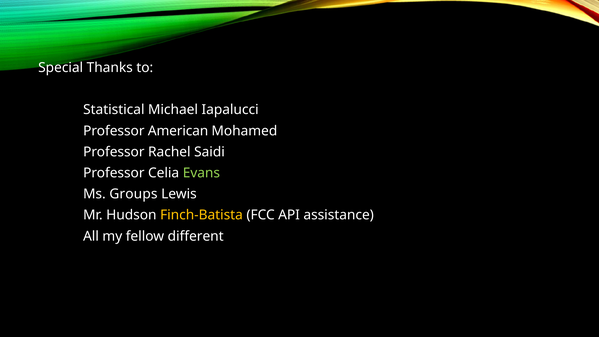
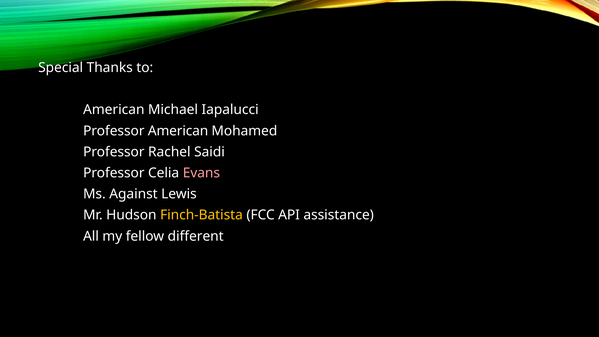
Statistical: Statistical -> American (114, 110)
Evans colour: light green -> pink (201, 173)
Groups: Groups -> Against (134, 194)
